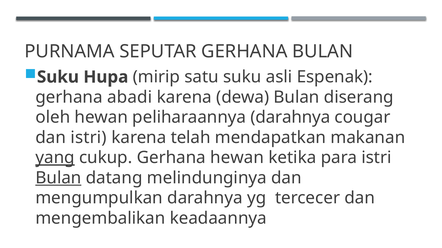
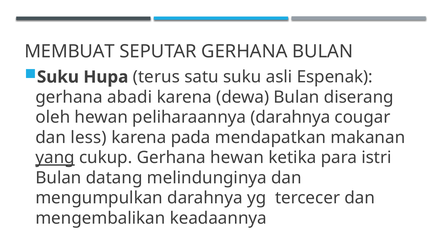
PURNAMA: PURNAMA -> MEMBUAT (70, 52)
mirip: mirip -> terus (156, 77)
dan istri: istri -> less (89, 138)
telah: telah -> pada (191, 138)
Bulan underline: present -> none (58, 178)
